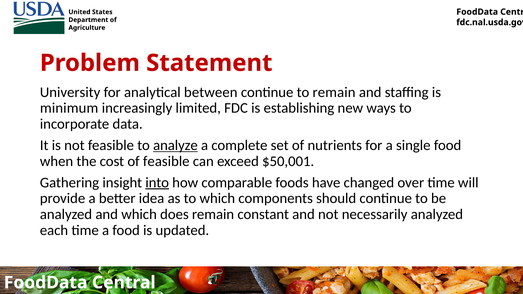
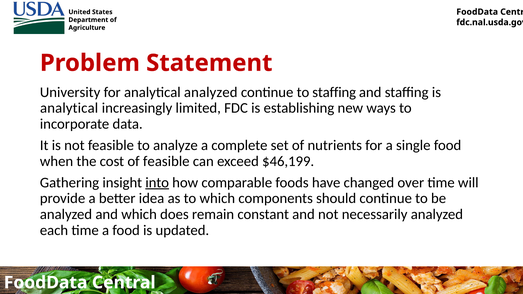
analytical between: between -> analyzed (211, 92)
to remain: remain -> staffing (334, 92)
minimum: minimum -> analytical (69, 108)
analyze underline: present -> none (175, 145)
$50,001: $50,001 -> $46,199 (288, 161)
